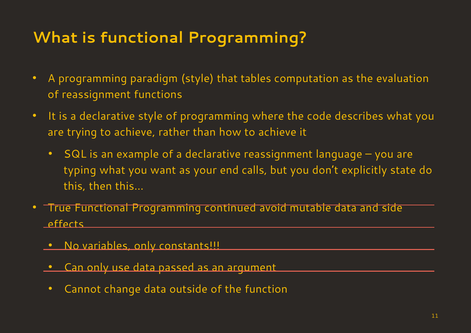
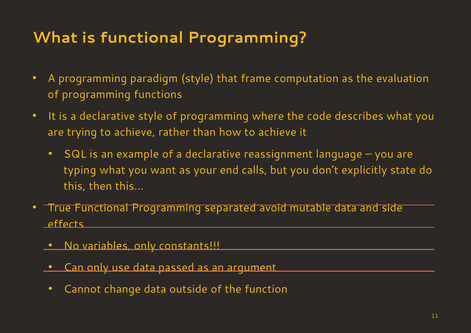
tables: tables -> frame (256, 78)
reassignment: reassignment -> programming (96, 94)
continued: continued -> separated (230, 208)
